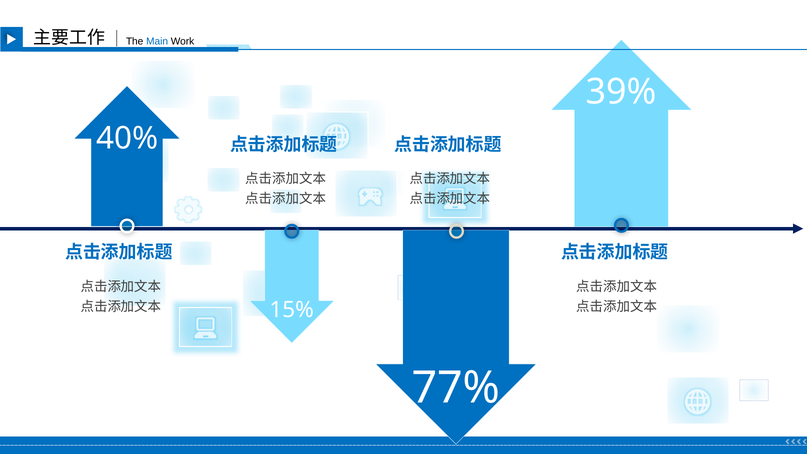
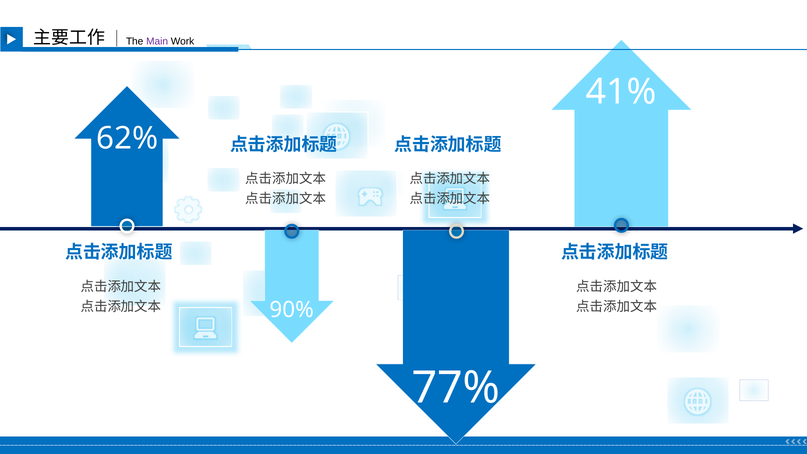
Main colour: blue -> purple (157, 42)
39%: 39% -> 41% (621, 92)
40%: 40% -> 62% (127, 138)
15%: 15% -> 90% (292, 310)
